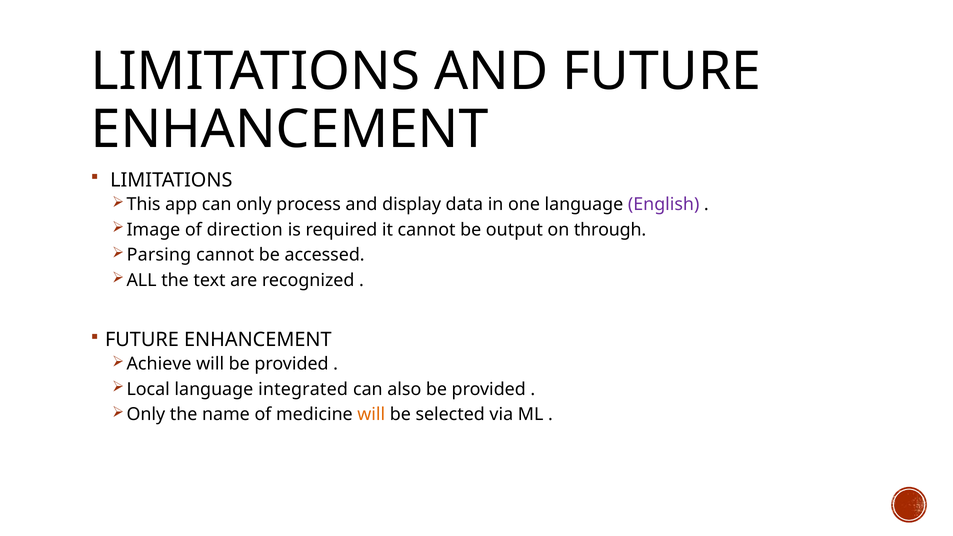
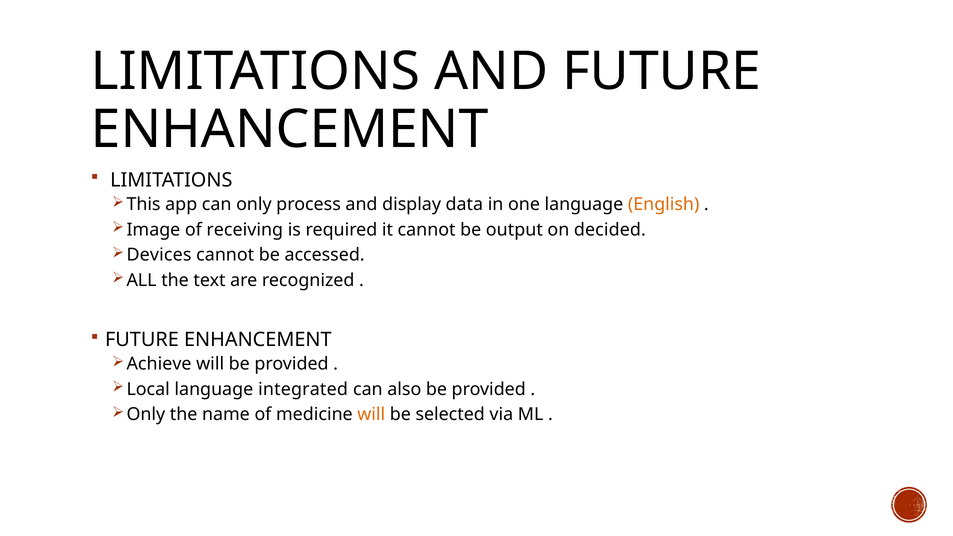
English colour: purple -> orange (664, 204)
direction: direction -> receiving (245, 230)
through: through -> decided (610, 230)
Parsing: Parsing -> Devices (159, 255)
